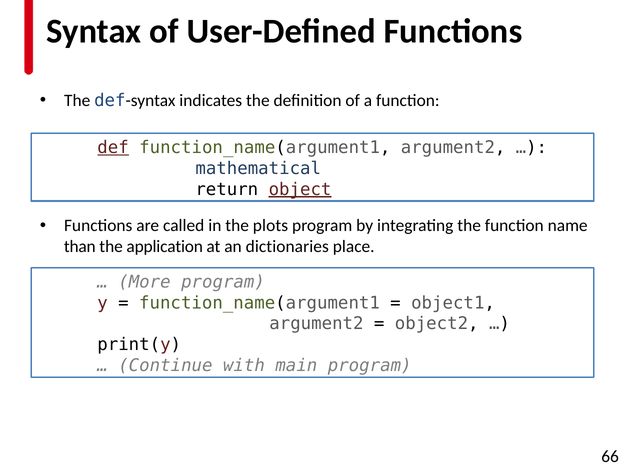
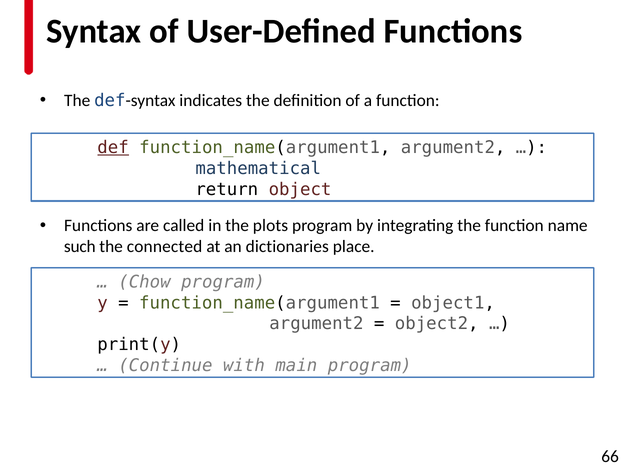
object underline: present -> none (300, 189)
than: than -> such (80, 246)
application: application -> connected (165, 246)
More: More -> Chow (144, 282)
